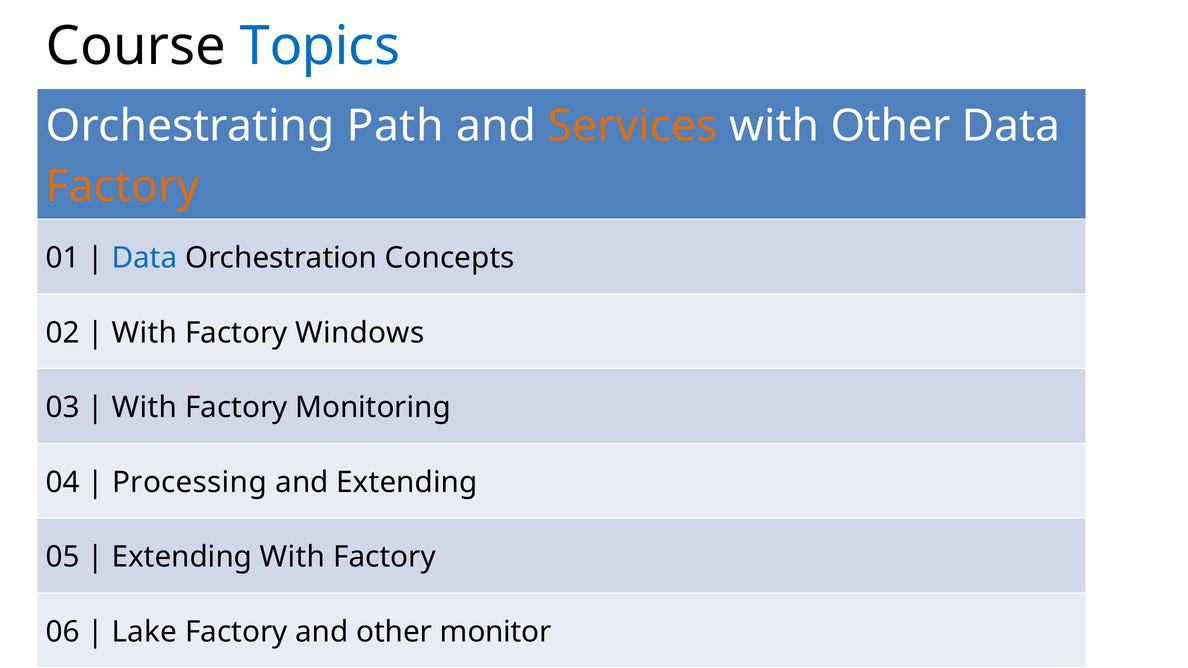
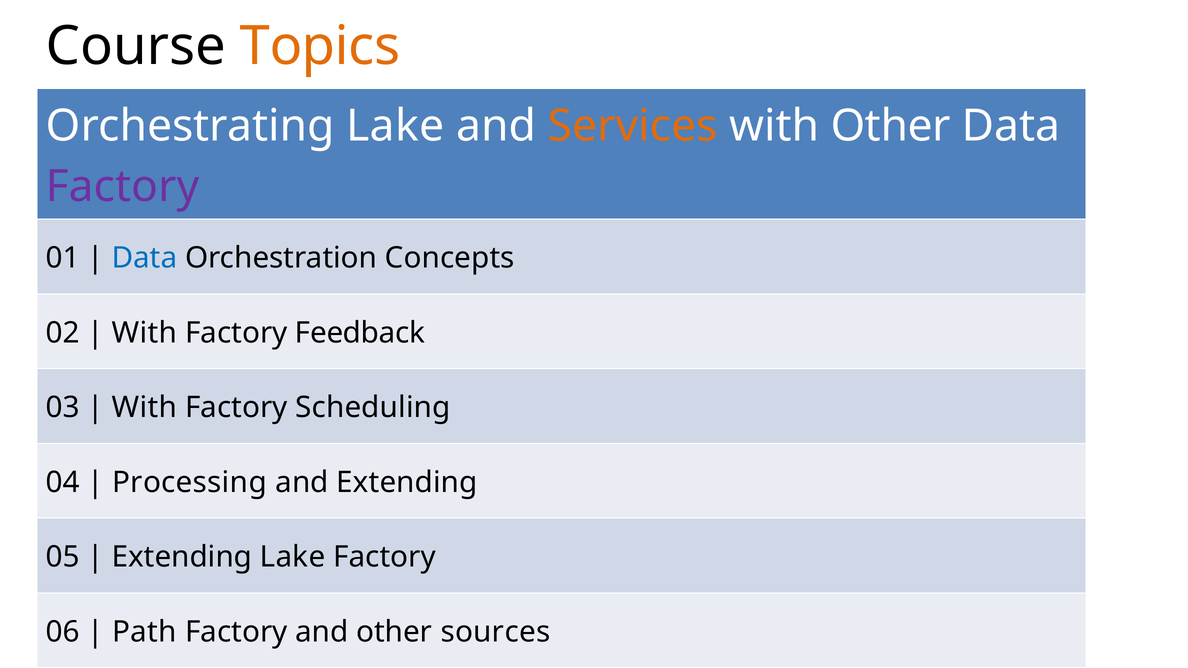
Topics colour: blue -> orange (320, 46)
Orchestrating Path: Path -> Lake (395, 126)
Factory colour: orange -> purple (123, 187)
Windows: Windows -> Feedback (360, 333)
Monitoring: Monitoring -> Scheduling (373, 408)
Extending With: With -> Lake (293, 557)
Lake: Lake -> Path (144, 632)
monitor: monitor -> sources (495, 632)
